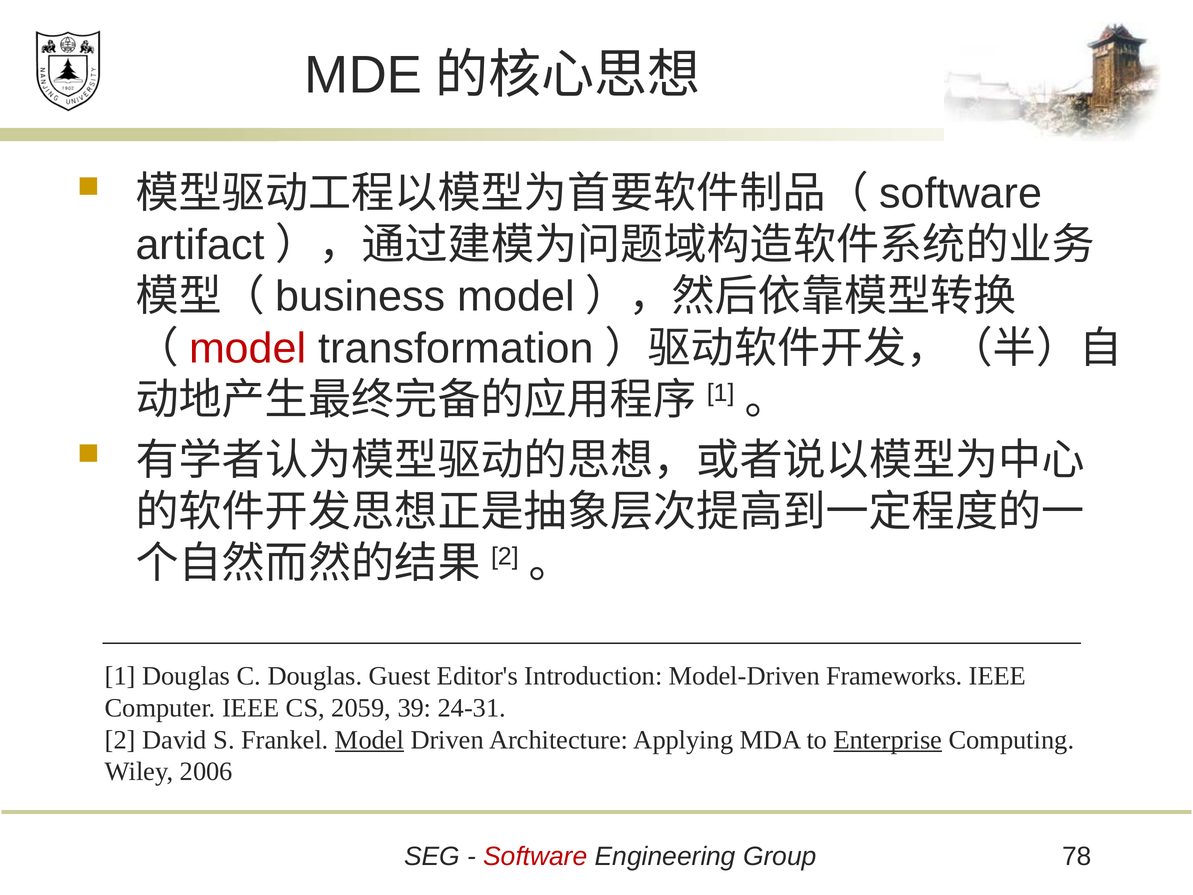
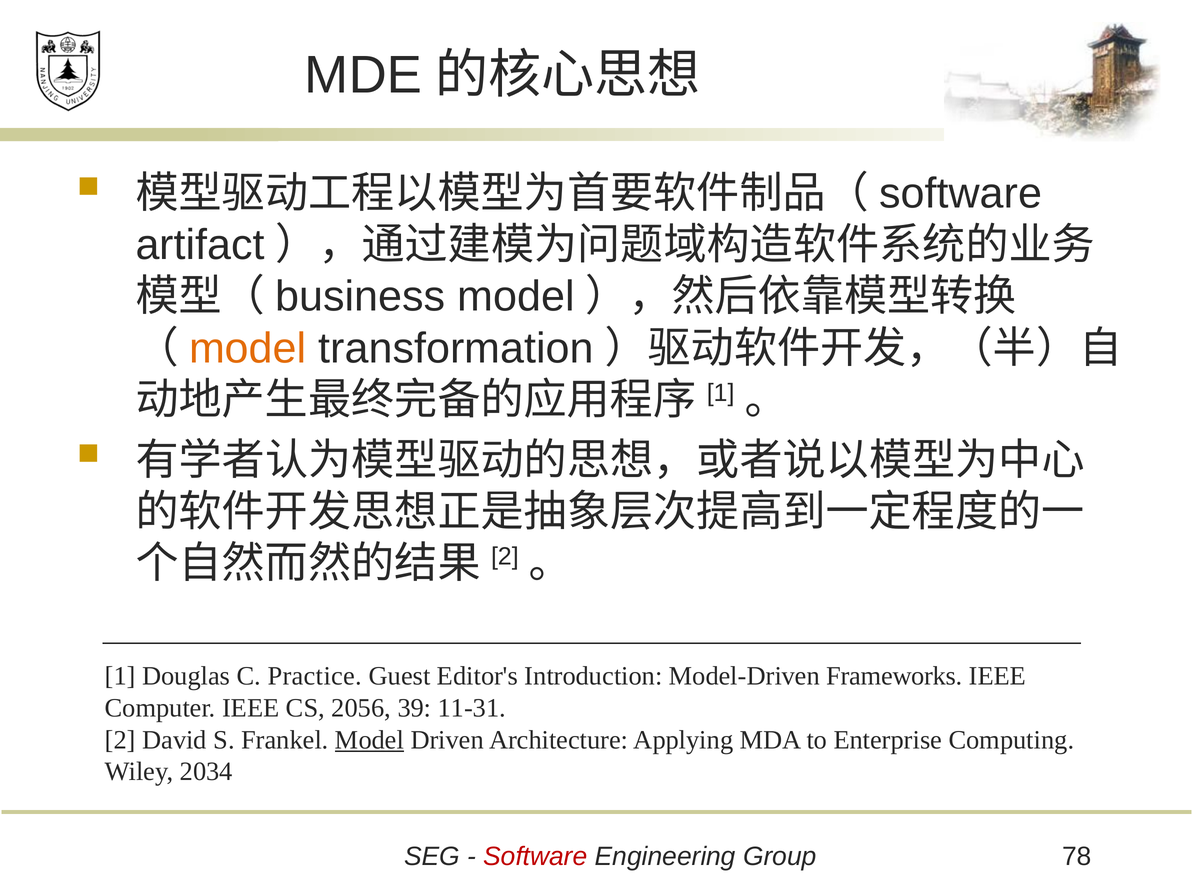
model colour: red -> orange (248, 348)
C Douglas: Douglas -> Practice (315, 676)
2059: 2059 -> 2056 (361, 708)
24-31: 24-31 -> 11-31 (472, 708)
Enterprise underline: present -> none (888, 740)
2006: 2006 -> 2034 (206, 771)
